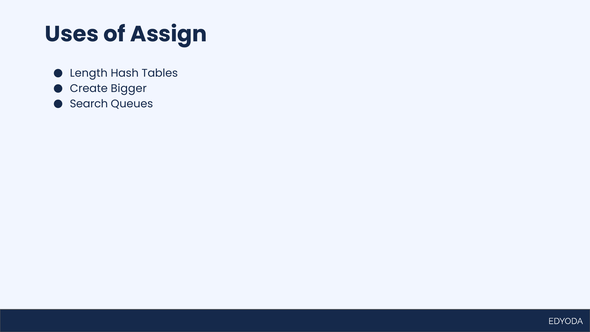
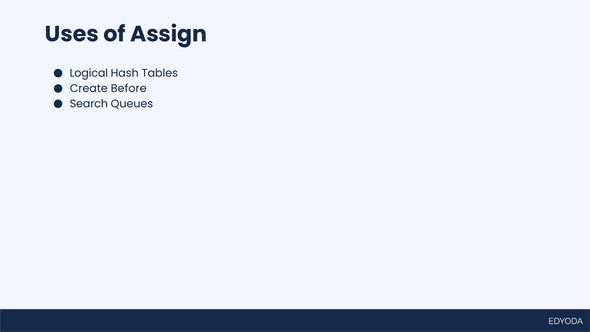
Length: Length -> Logical (89, 73)
Bigger: Bigger -> Before (129, 88)
